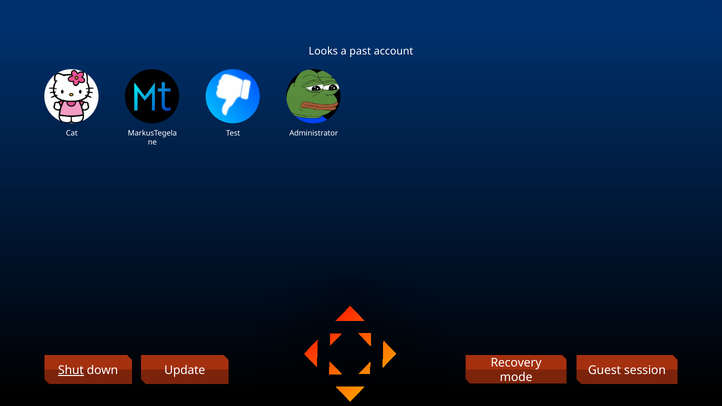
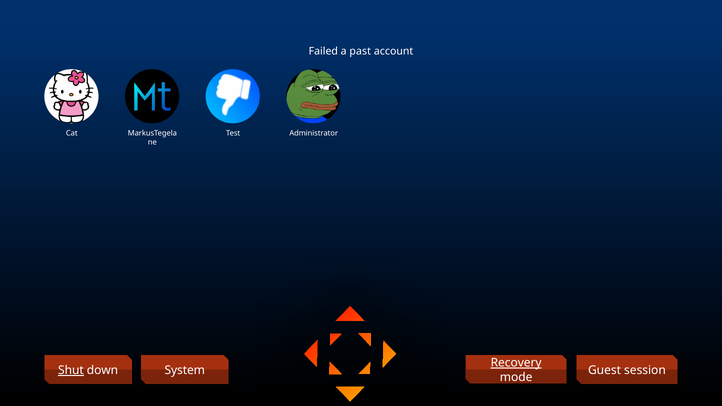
Looks: Looks -> Failed (323, 51)
Recovery underline: none -> present (516, 363)
Update: Update -> System (185, 370)
